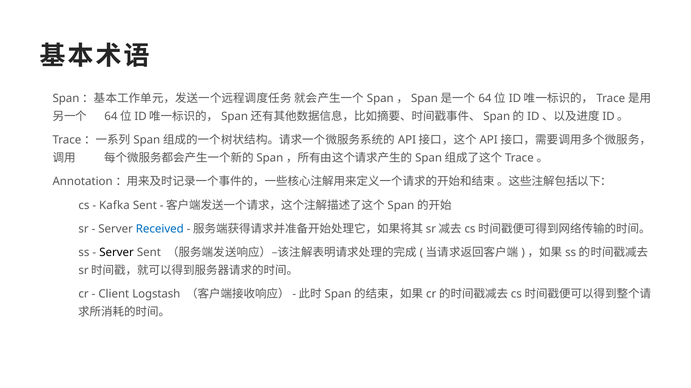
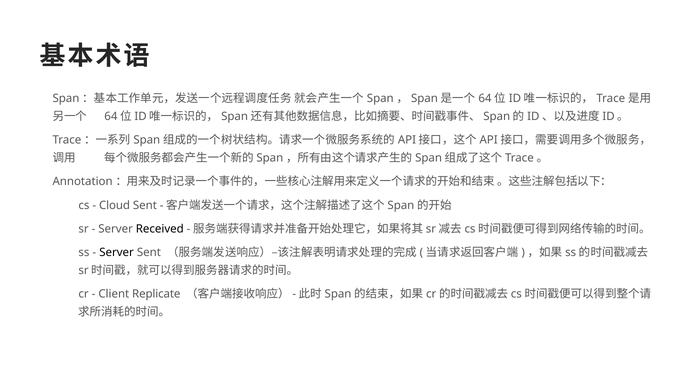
Kafka: Kafka -> Cloud (115, 206)
Received colour: blue -> black (160, 229)
Logstash: Logstash -> Replicate (156, 295)
